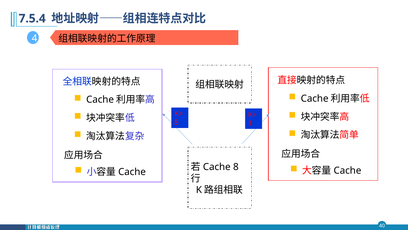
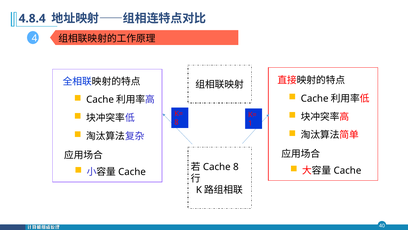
7.5.4: 7.5.4 -> 4.8.4 (32, 18)
